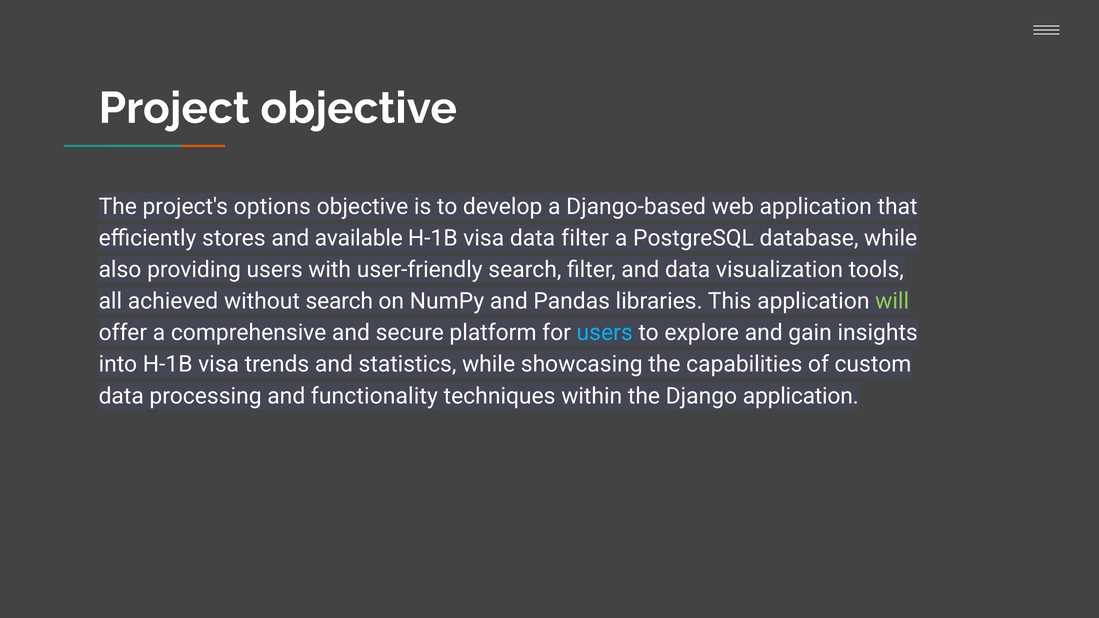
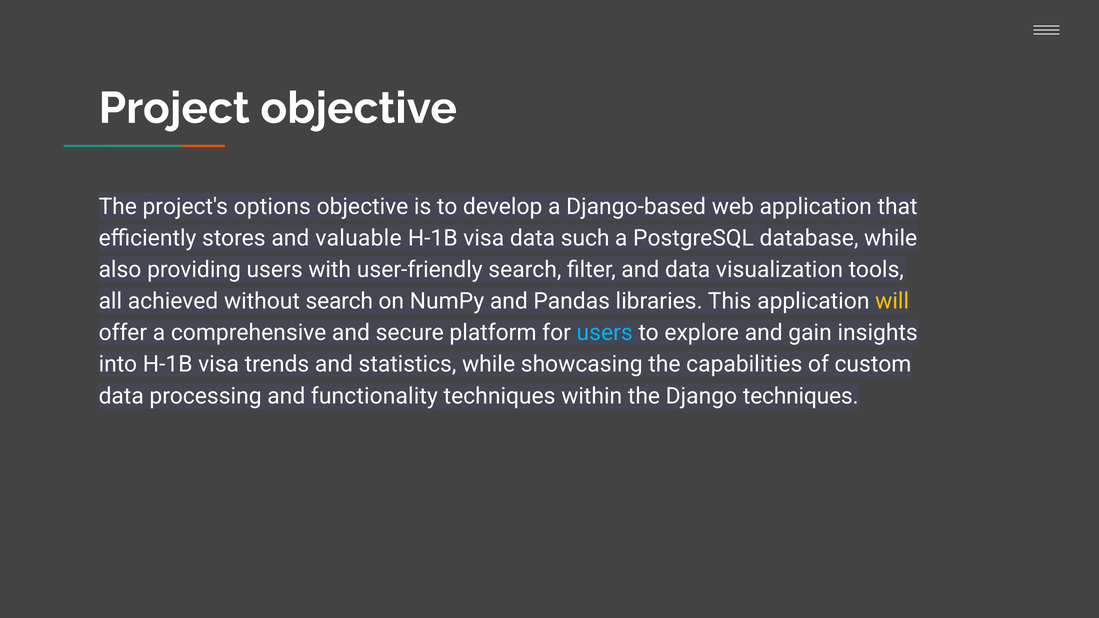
available: available -> valuable (359, 238)
data filter: filter -> such (585, 238)
will colour: light green -> yellow (892, 301)
Django application: application -> techniques (801, 396)
